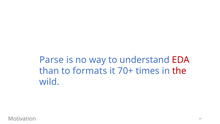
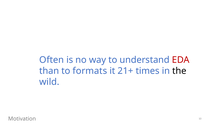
Parse: Parse -> Often (52, 60)
70+: 70+ -> 21+ (126, 71)
the colour: red -> black (179, 71)
